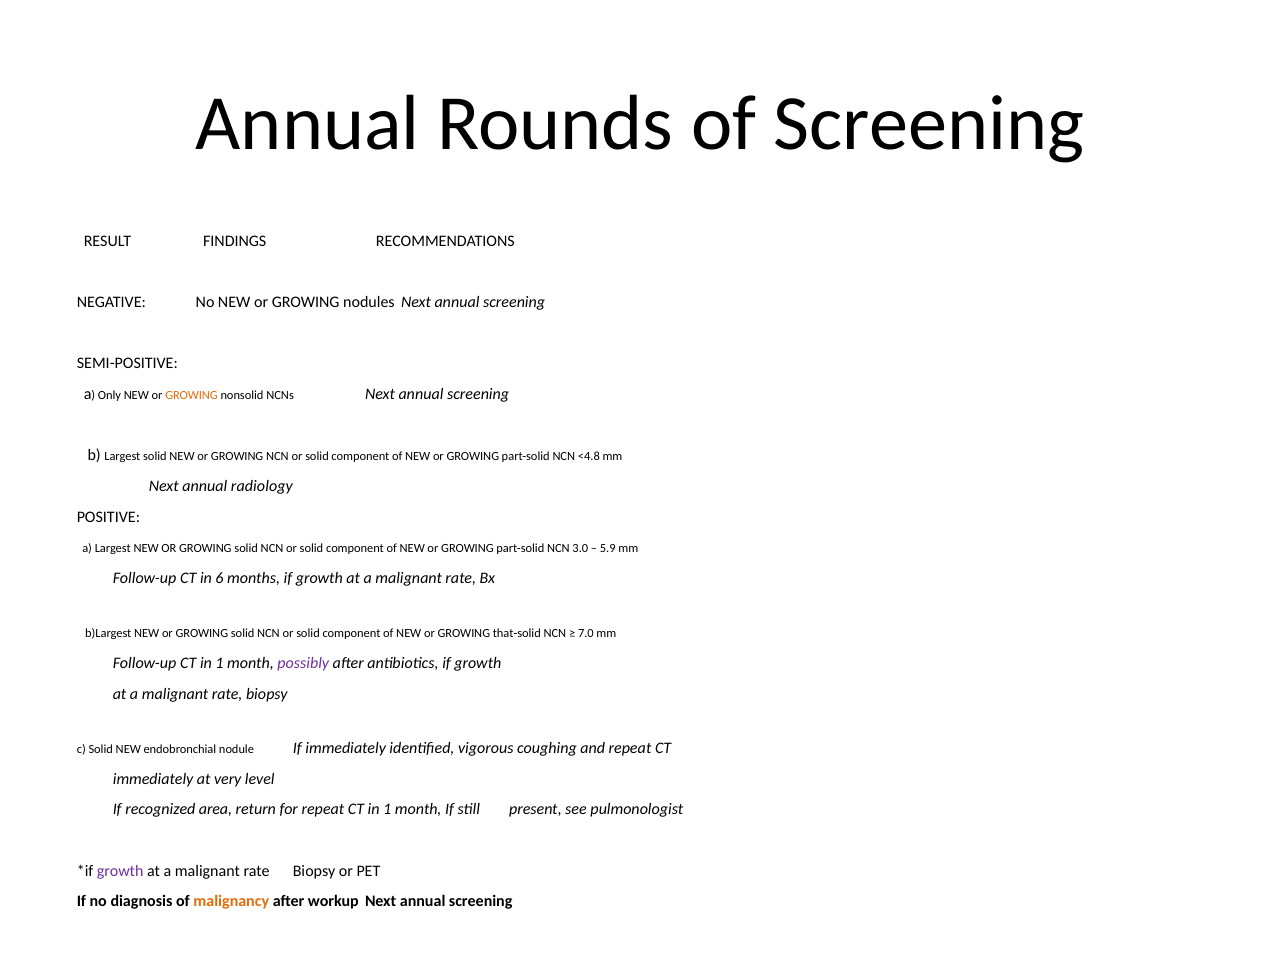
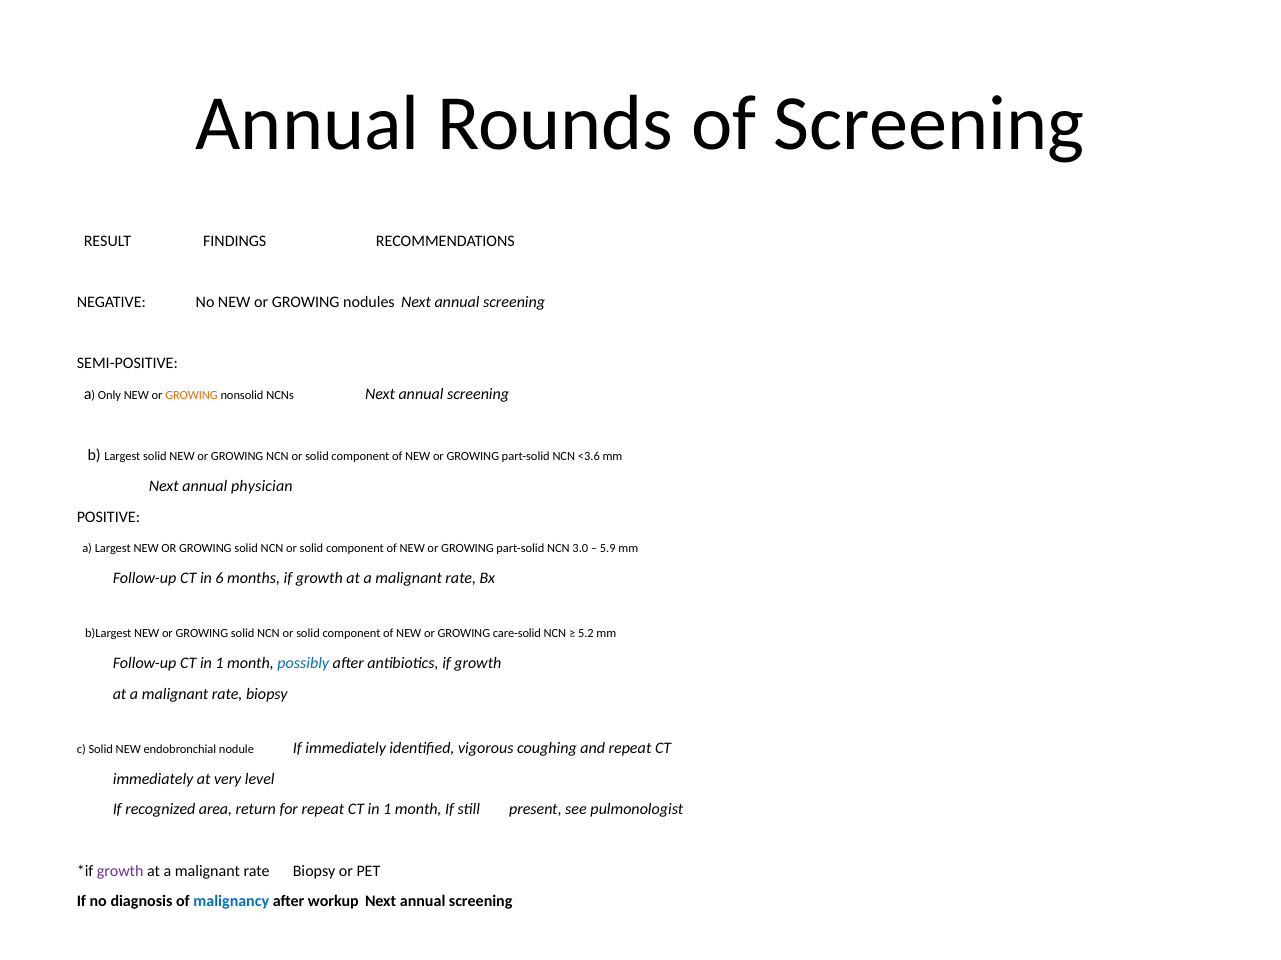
<4.8: <4.8 -> <3.6 (589, 457)
radiology: radiology -> physician (262, 487)
that-solid: that-solid -> care-solid (517, 634)
7.0: 7.0 -> 5.2 (586, 634)
possibly colour: purple -> blue (303, 664)
malignancy colour: orange -> blue (231, 902)
